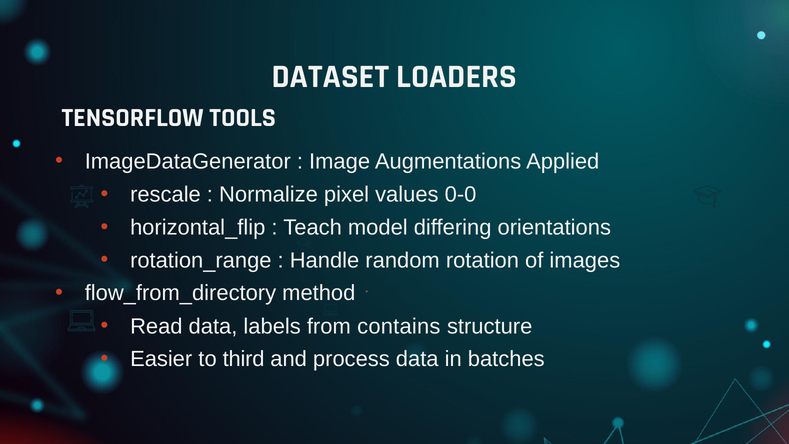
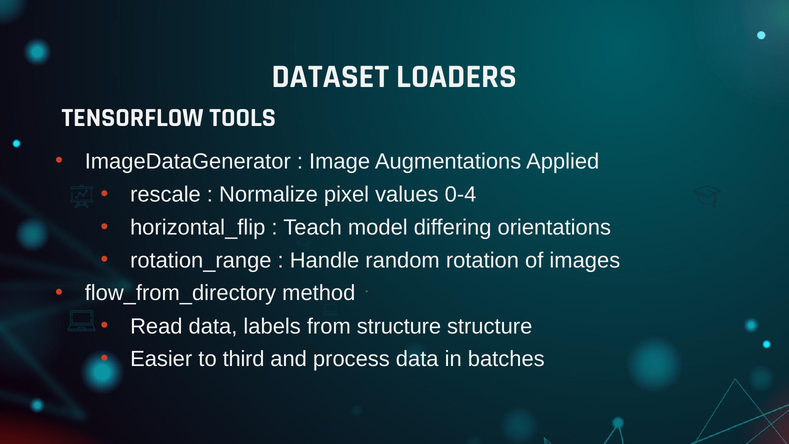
0-0: 0-0 -> 0-4 (461, 195)
from contains: contains -> structure (399, 326)
